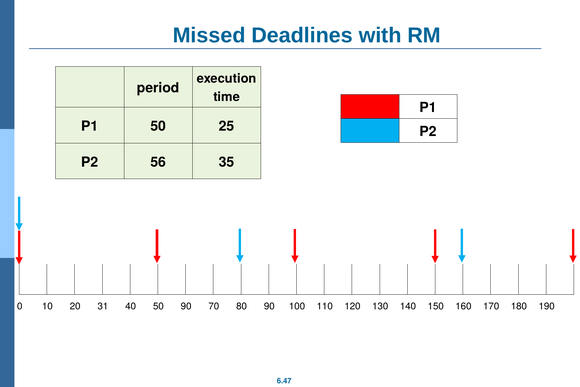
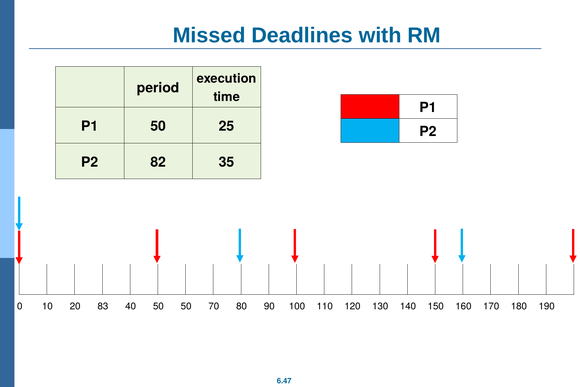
56: 56 -> 82 (158, 162)
31: 31 -> 83 (103, 306)
50 90: 90 -> 50 (186, 306)
